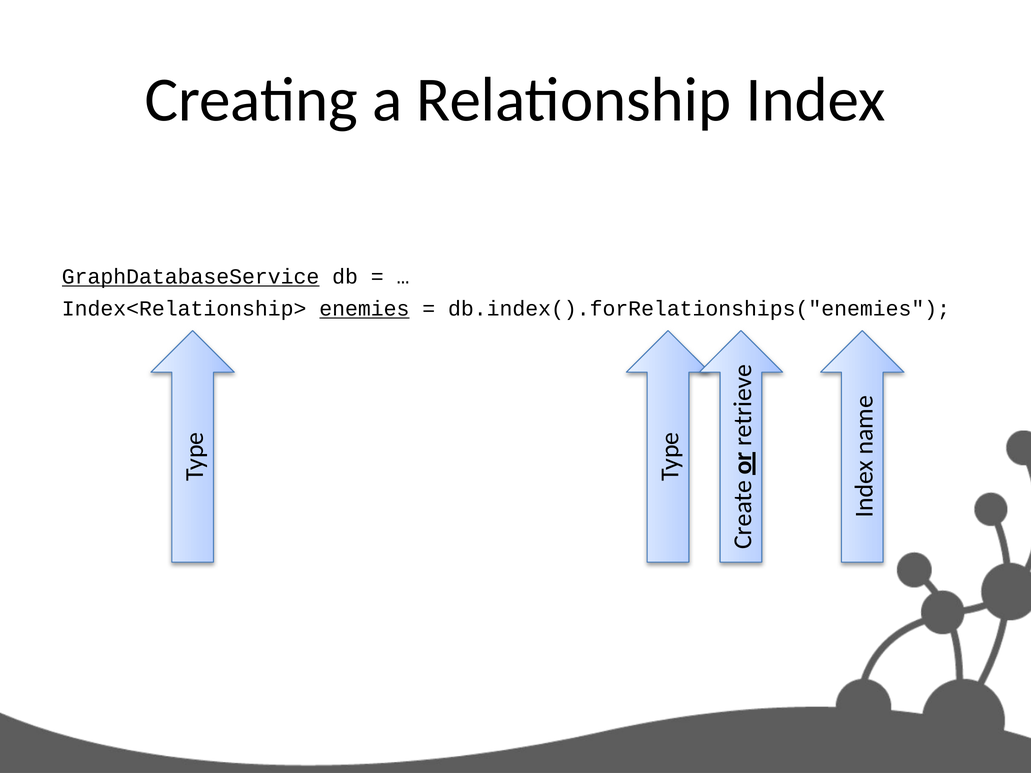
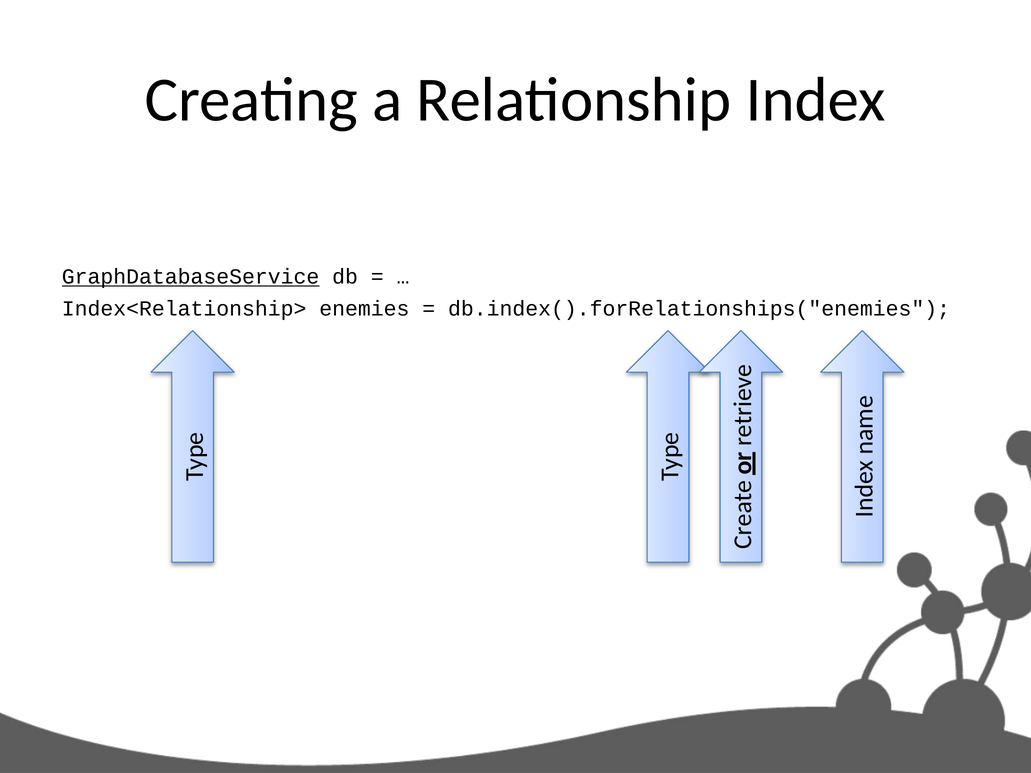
enemies underline: present -> none (364, 309)
